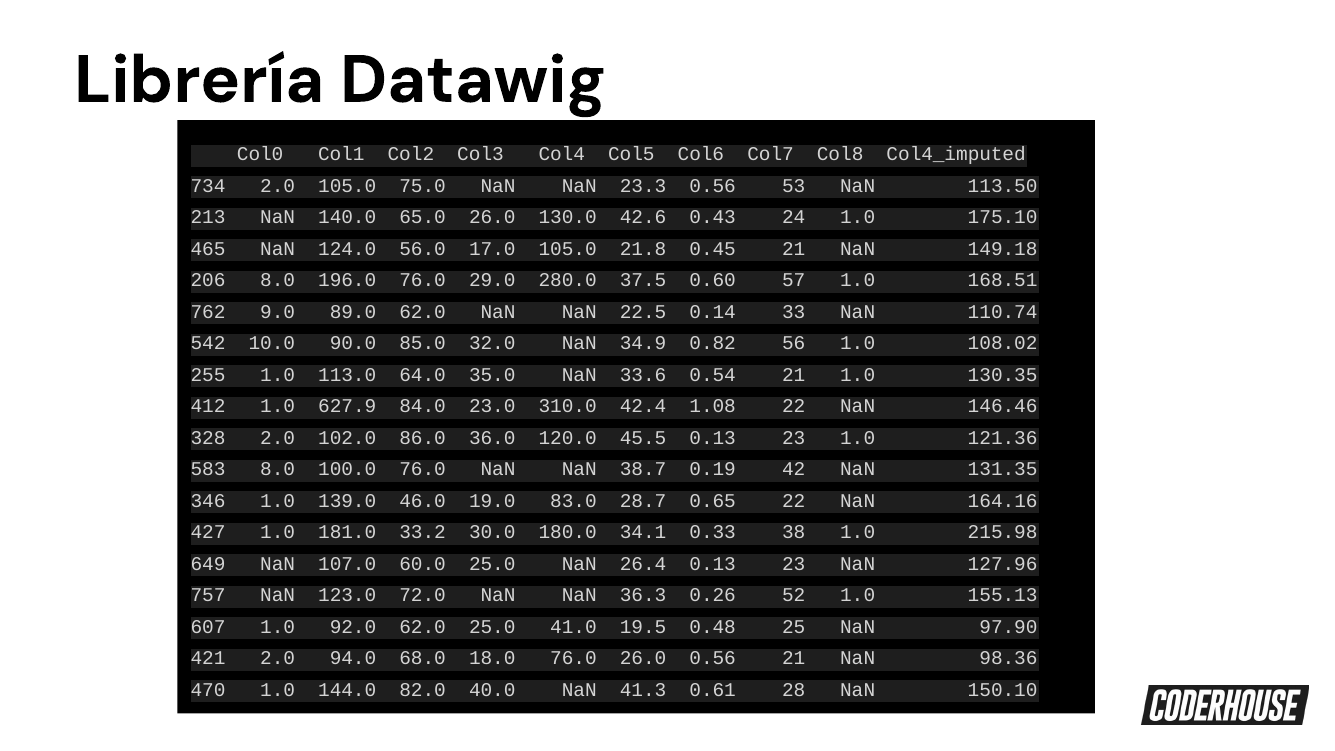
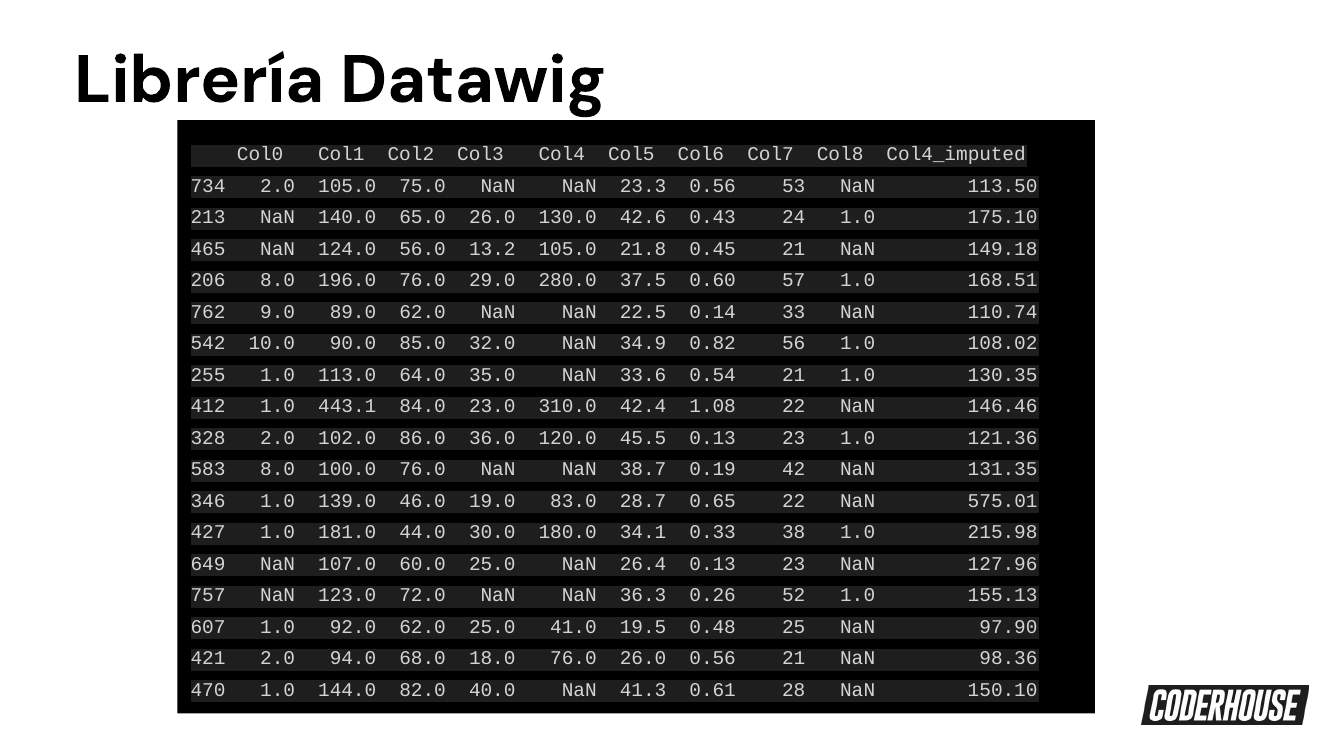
17.0: 17.0 -> 13.2 (492, 249)
627.9: 627.9 -> 443.1 (347, 406)
164.16: 164.16 -> 575.01 (1003, 501)
33.2: 33.2 -> 44.0 (423, 532)
